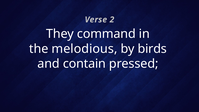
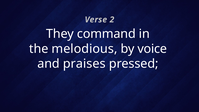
birds: birds -> voice (152, 49)
contain: contain -> praises (84, 64)
